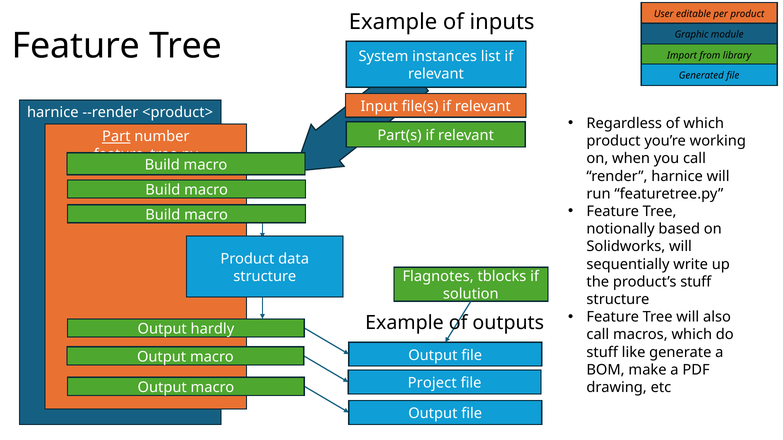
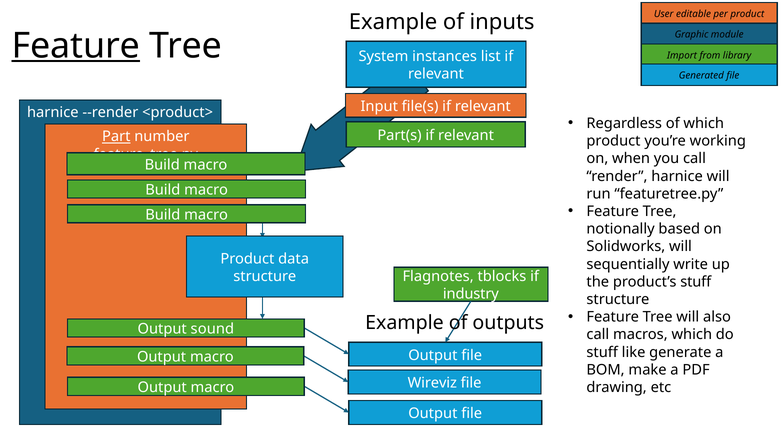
Feature underline: none -> present (76, 46)
solution: solution -> industry (471, 294)
hardly: hardly -> sound (212, 329)
Project: Project -> Wireviz (432, 383)
